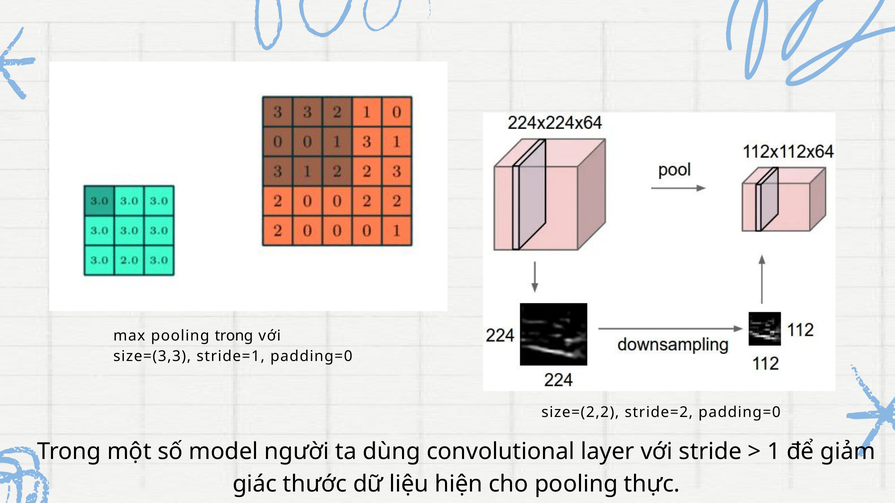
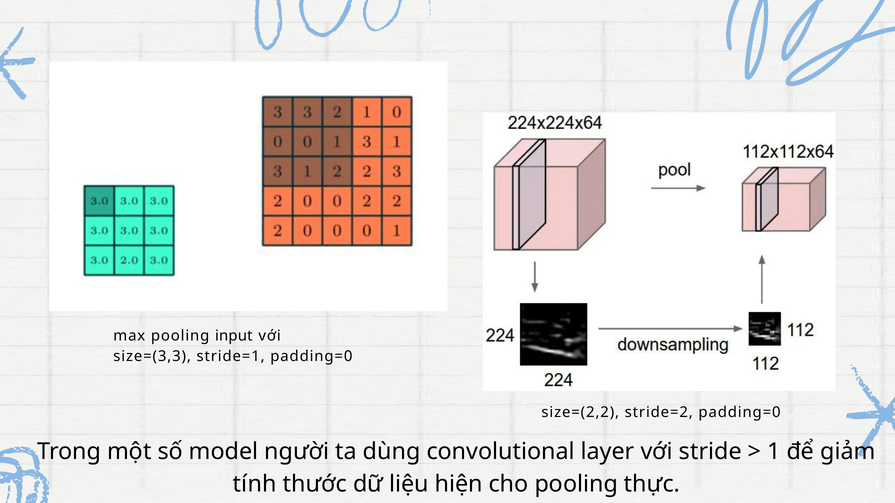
pooling trong: trong -> input (234, 336)
giác: giác -> tính (255, 485)
